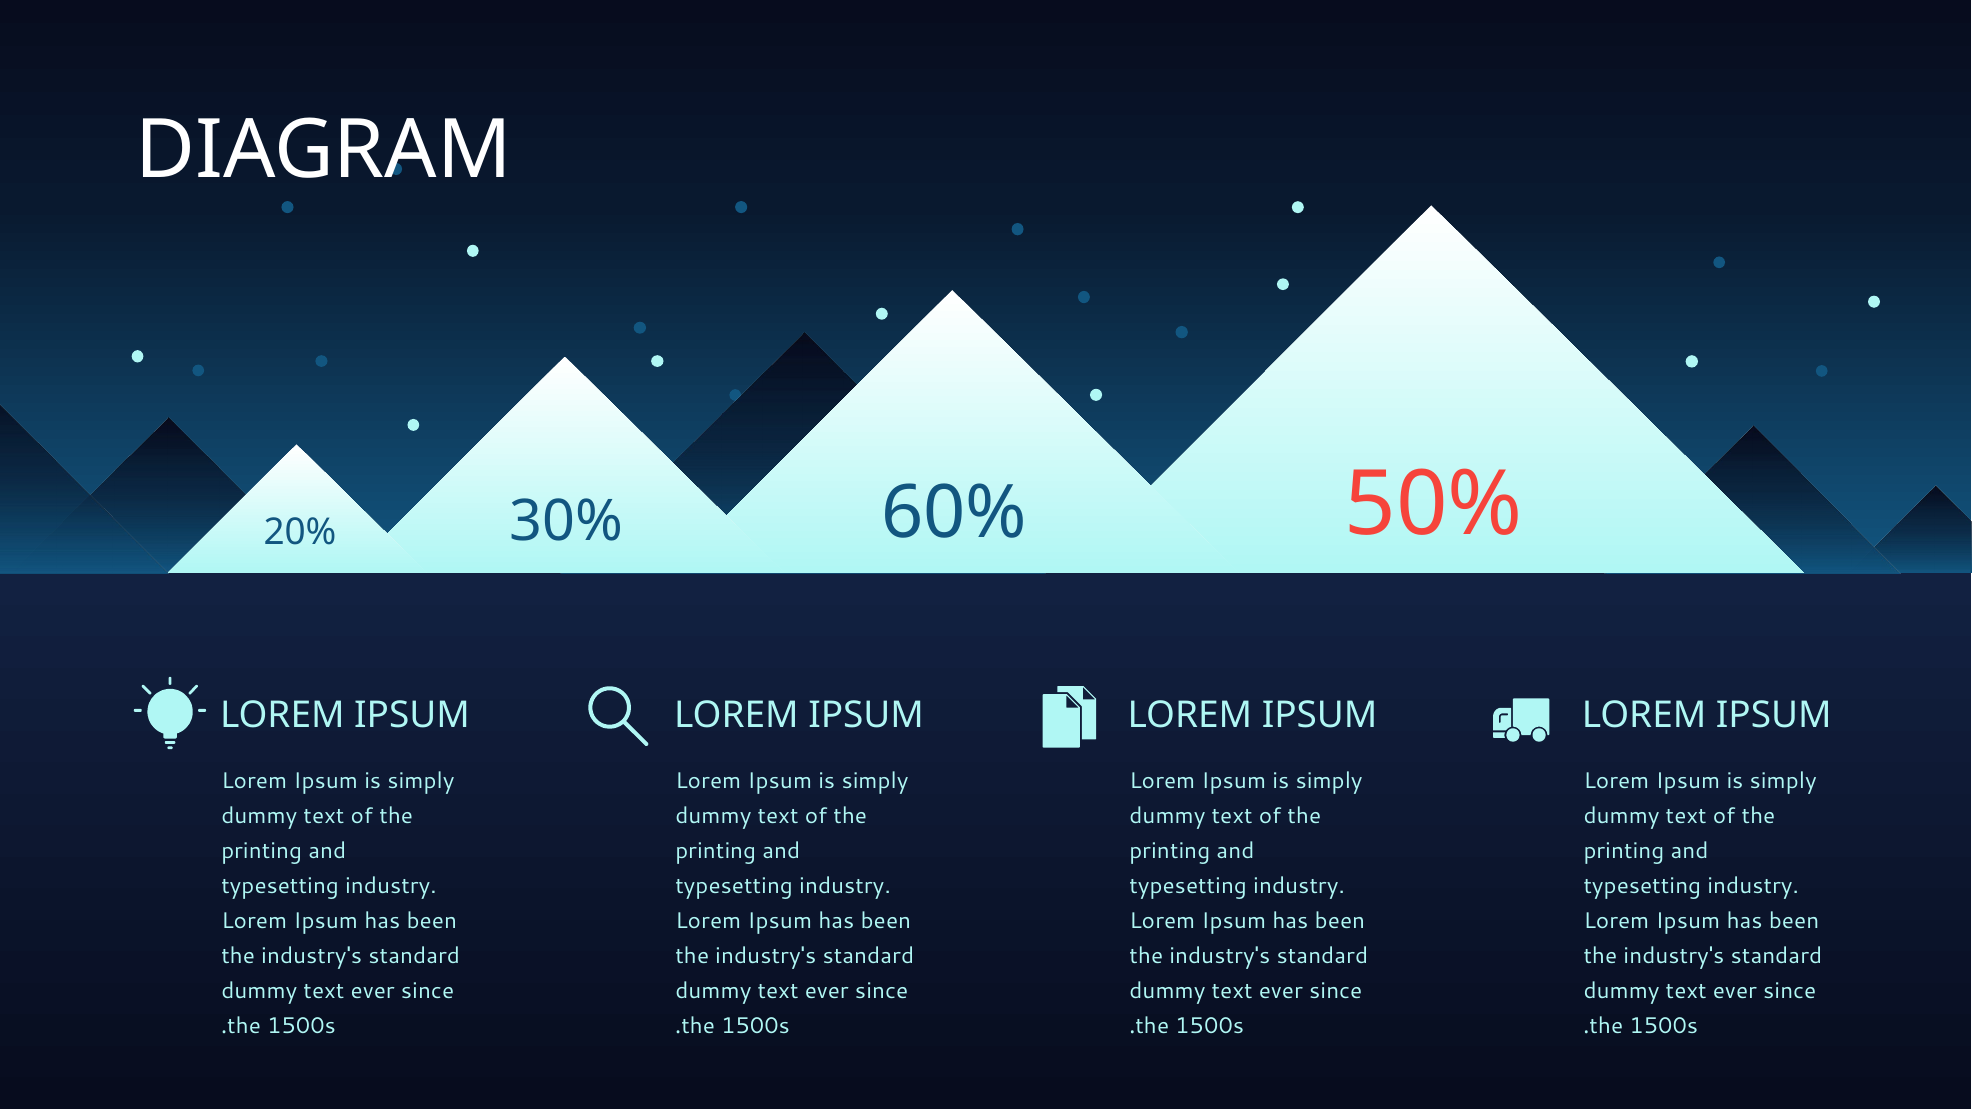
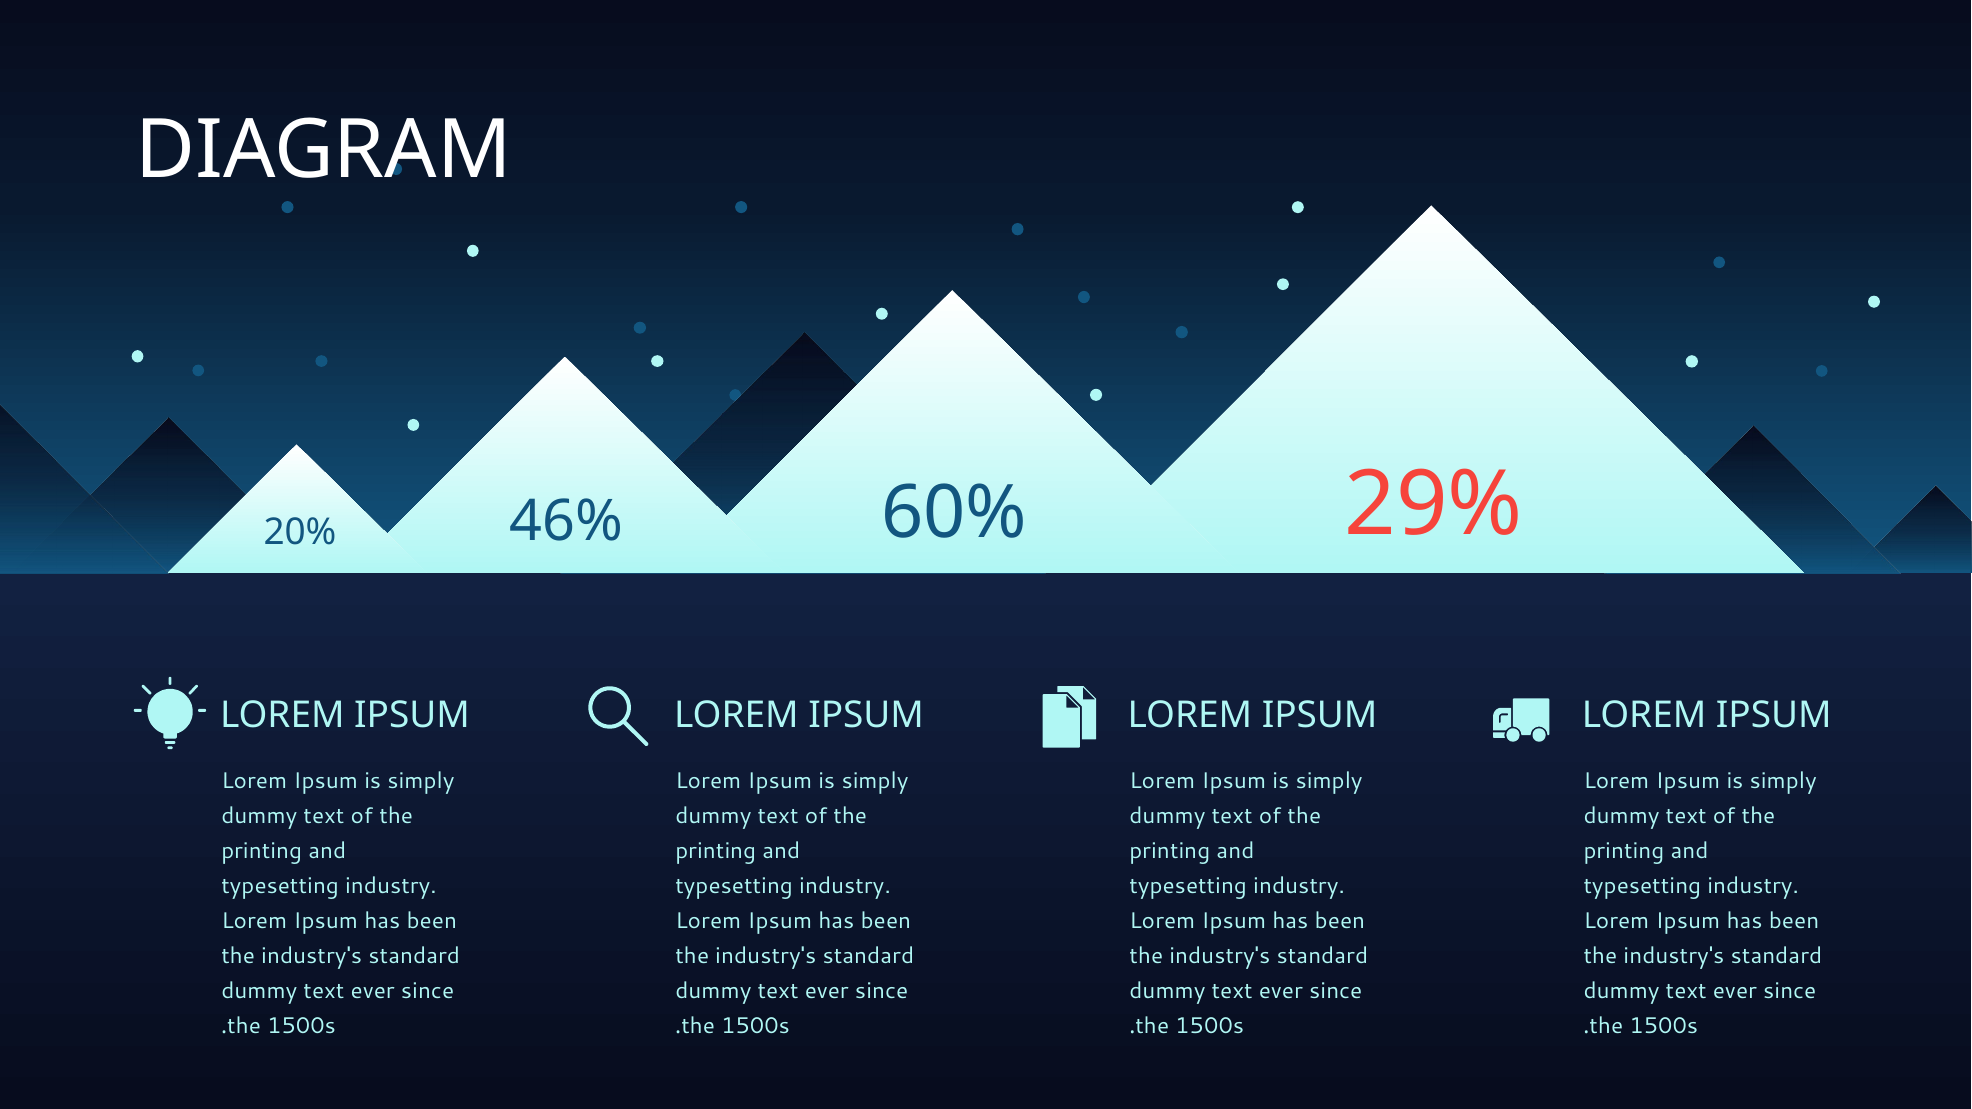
30%: 30% -> 46% (566, 522)
50%: 50% -> 29% (1434, 505)
